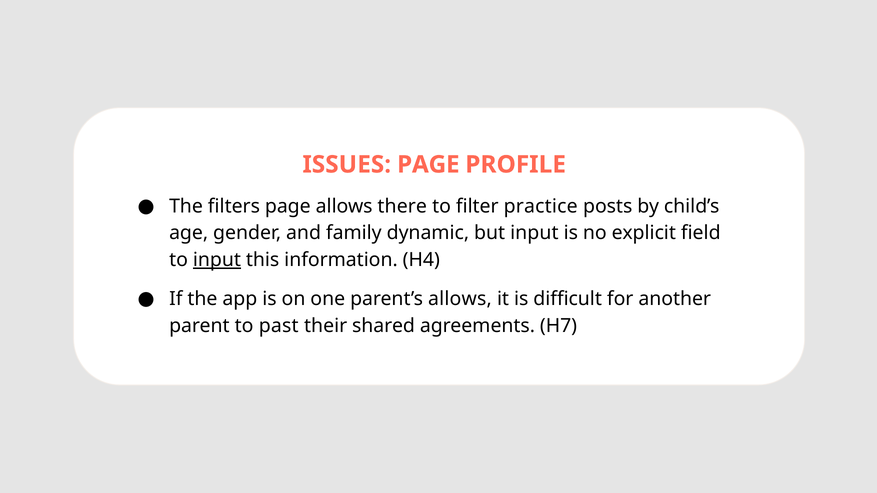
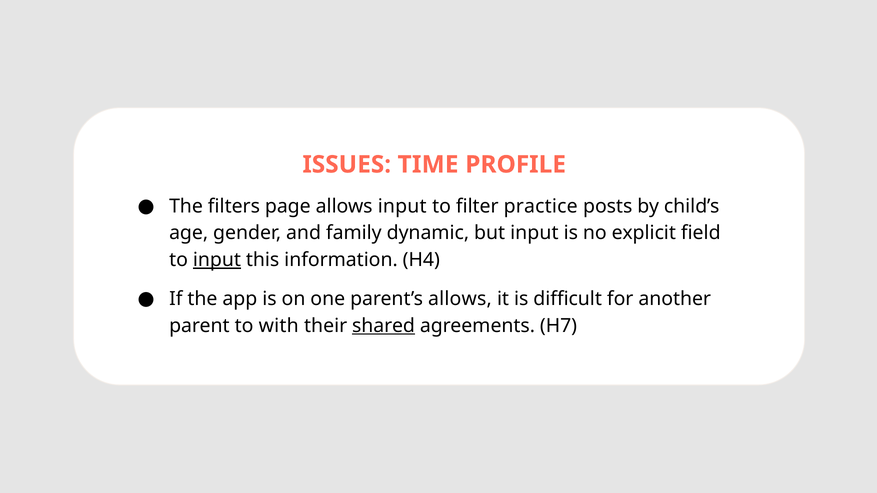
ISSUES PAGE: PAGE -> TIME (428, 165)
allows there: there -> input (402, 206)
past: past -> with (279, 326)
shared underline: none -> present (384, 326)
